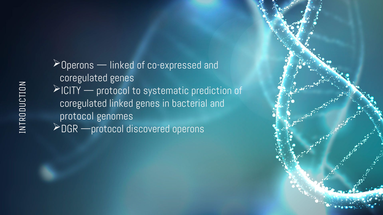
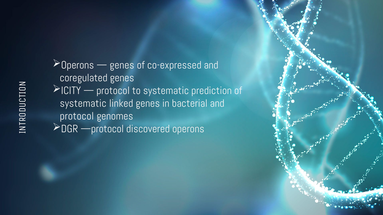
linked: linked -> genes (122, 65)
coregulated: coregulated -> systematic (83, 103)
